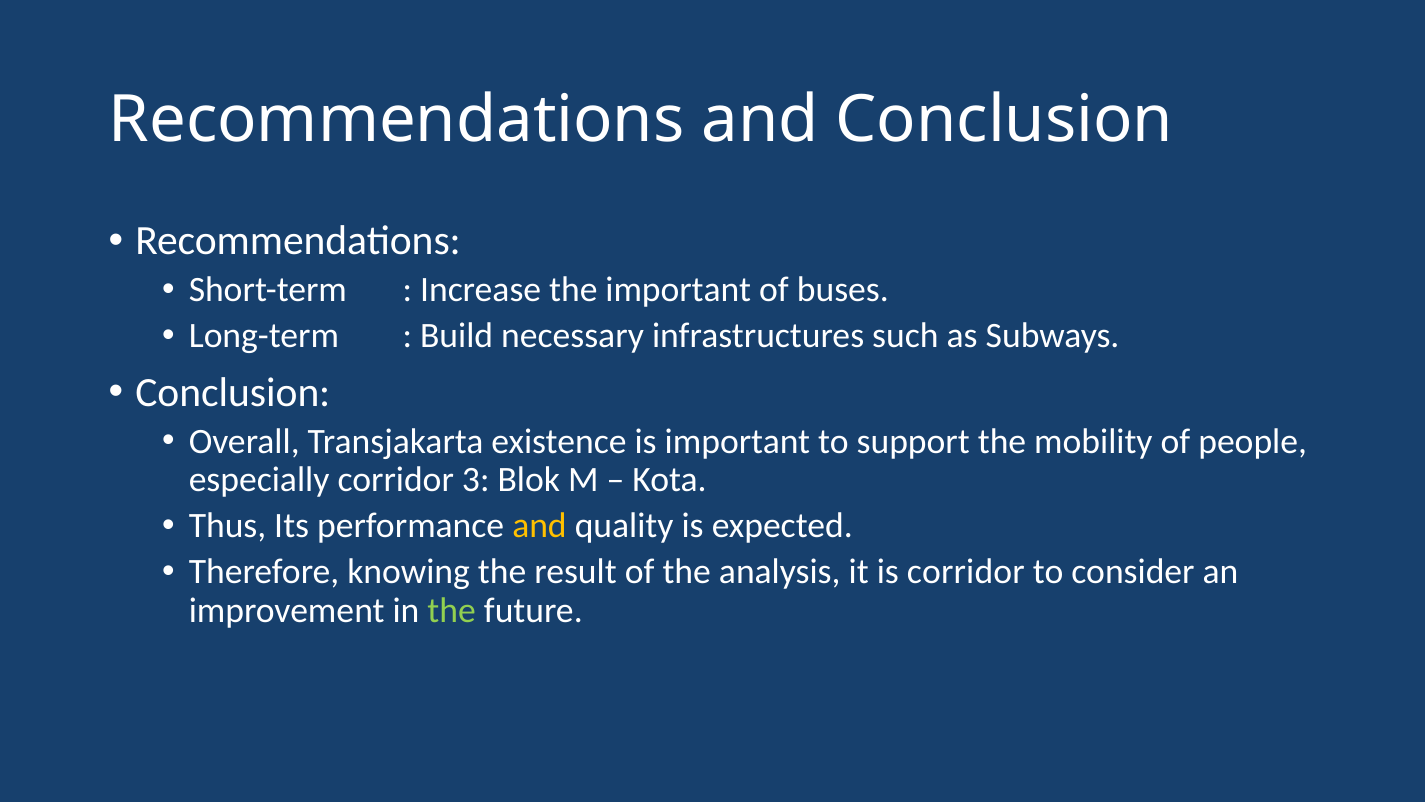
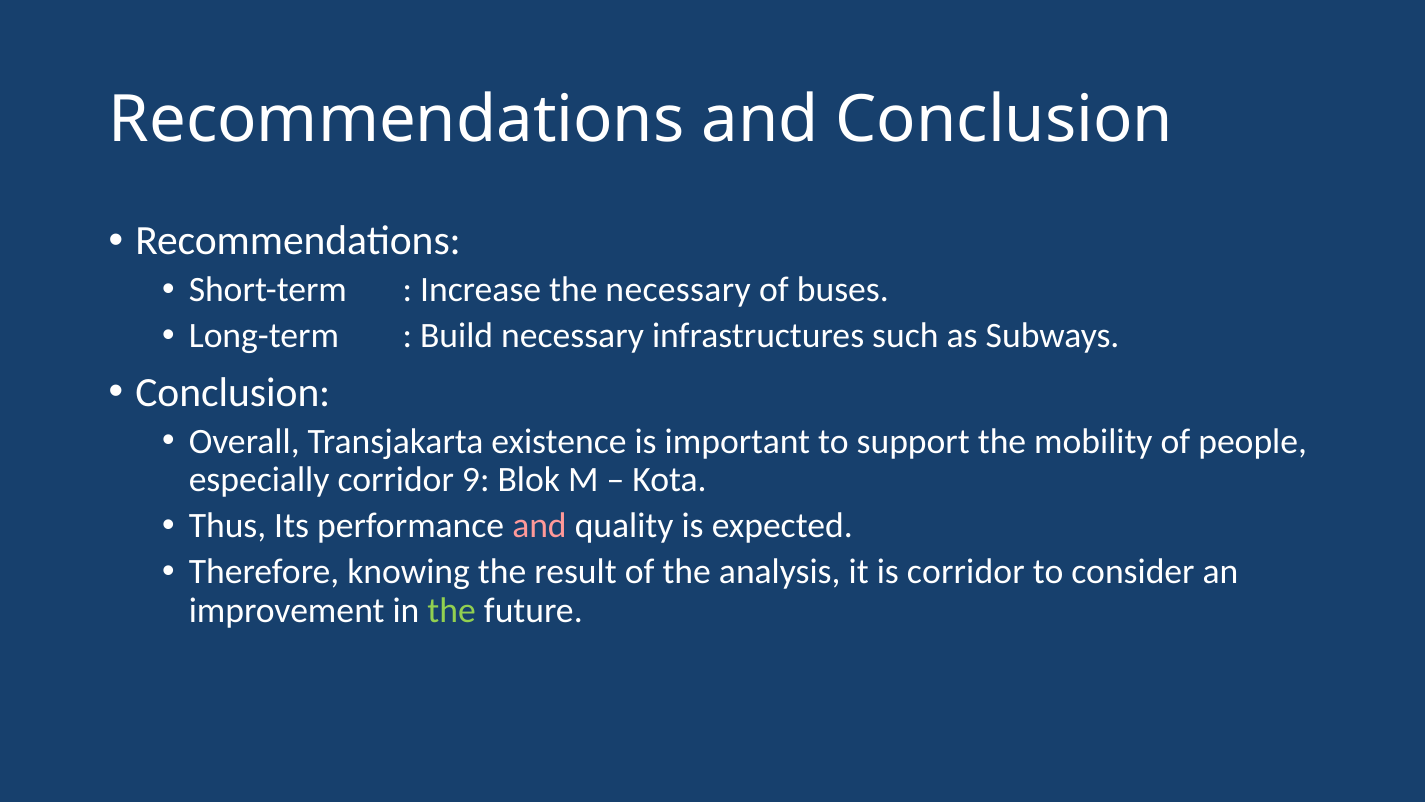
the important: important -> necessary (678, 290)
3: 3 -> 9 (476, 480)
and colour: yellow -> pink (539, 526)
